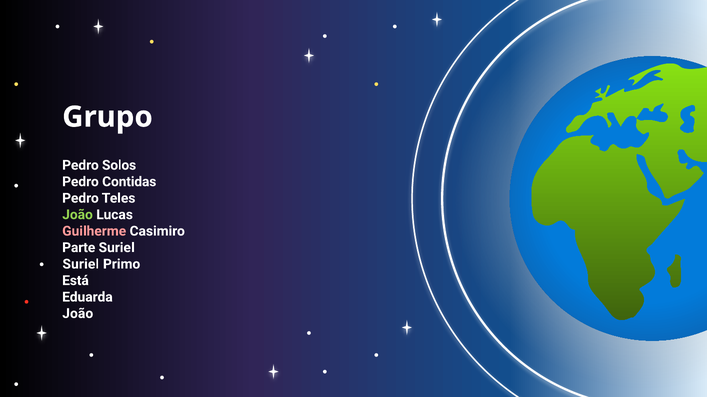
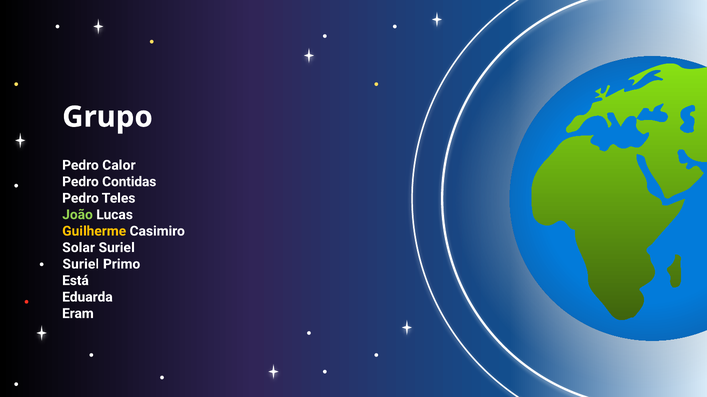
Solos: Solos -> Calor (119, 165)
Guilherme colour: pink -> yellow (94, 232)
Parte: Parte -> Solar (79, 248)
João: João -> Eram (78, 314)
